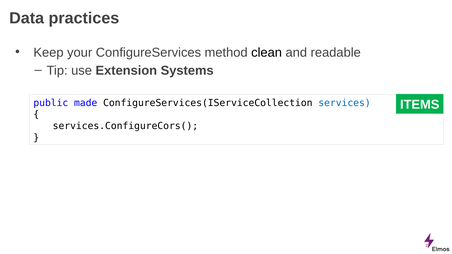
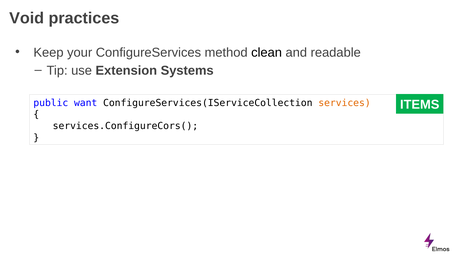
Data: Data -> Void (27, 18)
made: made -> want (86, 103)
services colour: blue -> orange (345, 103)
